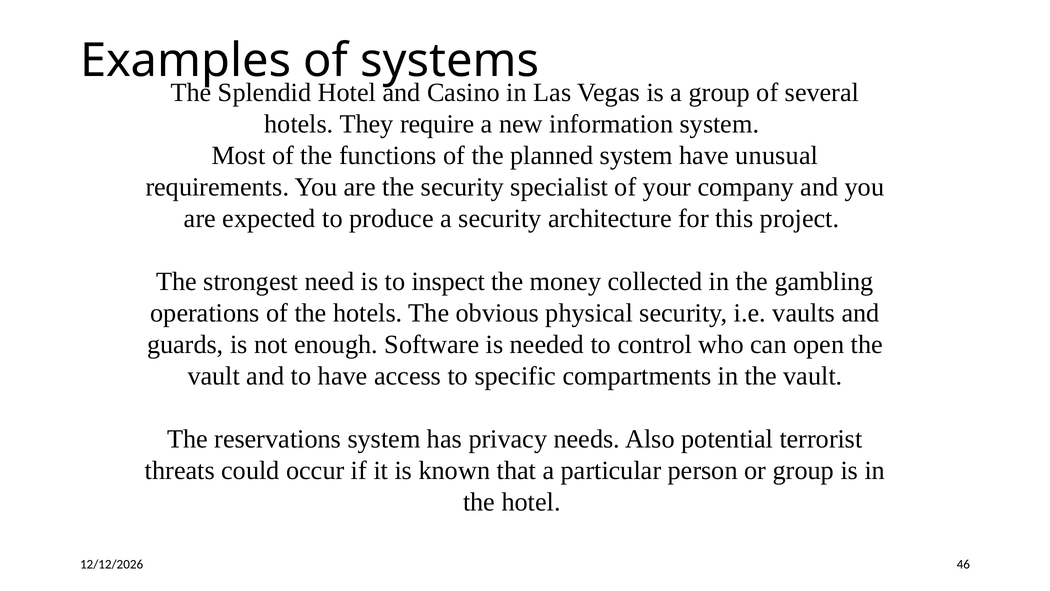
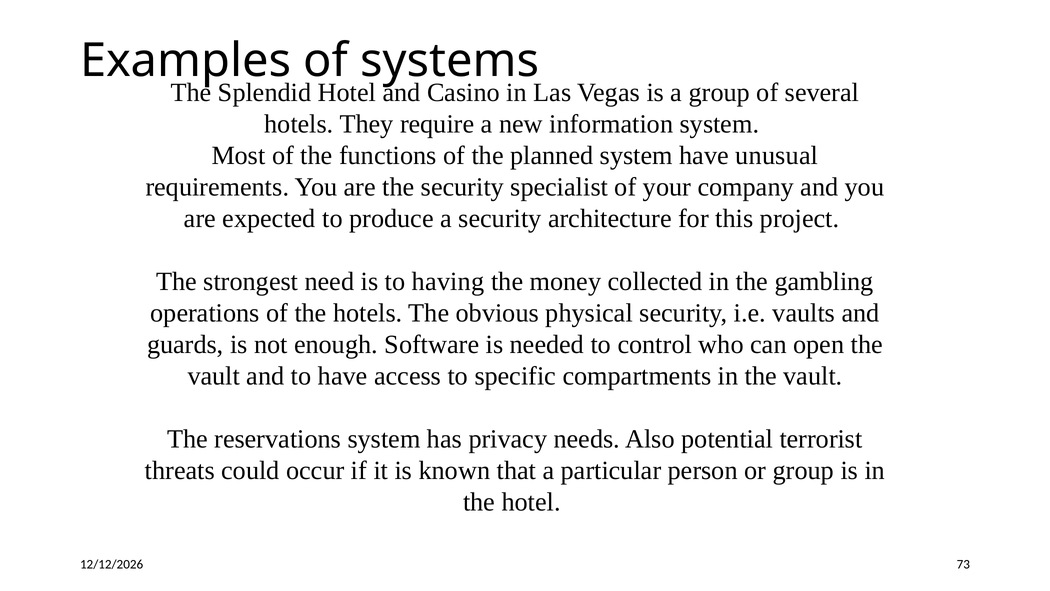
inspect: inspect -> having (448, 281)
46: 46 -> 73 (963, 564)
